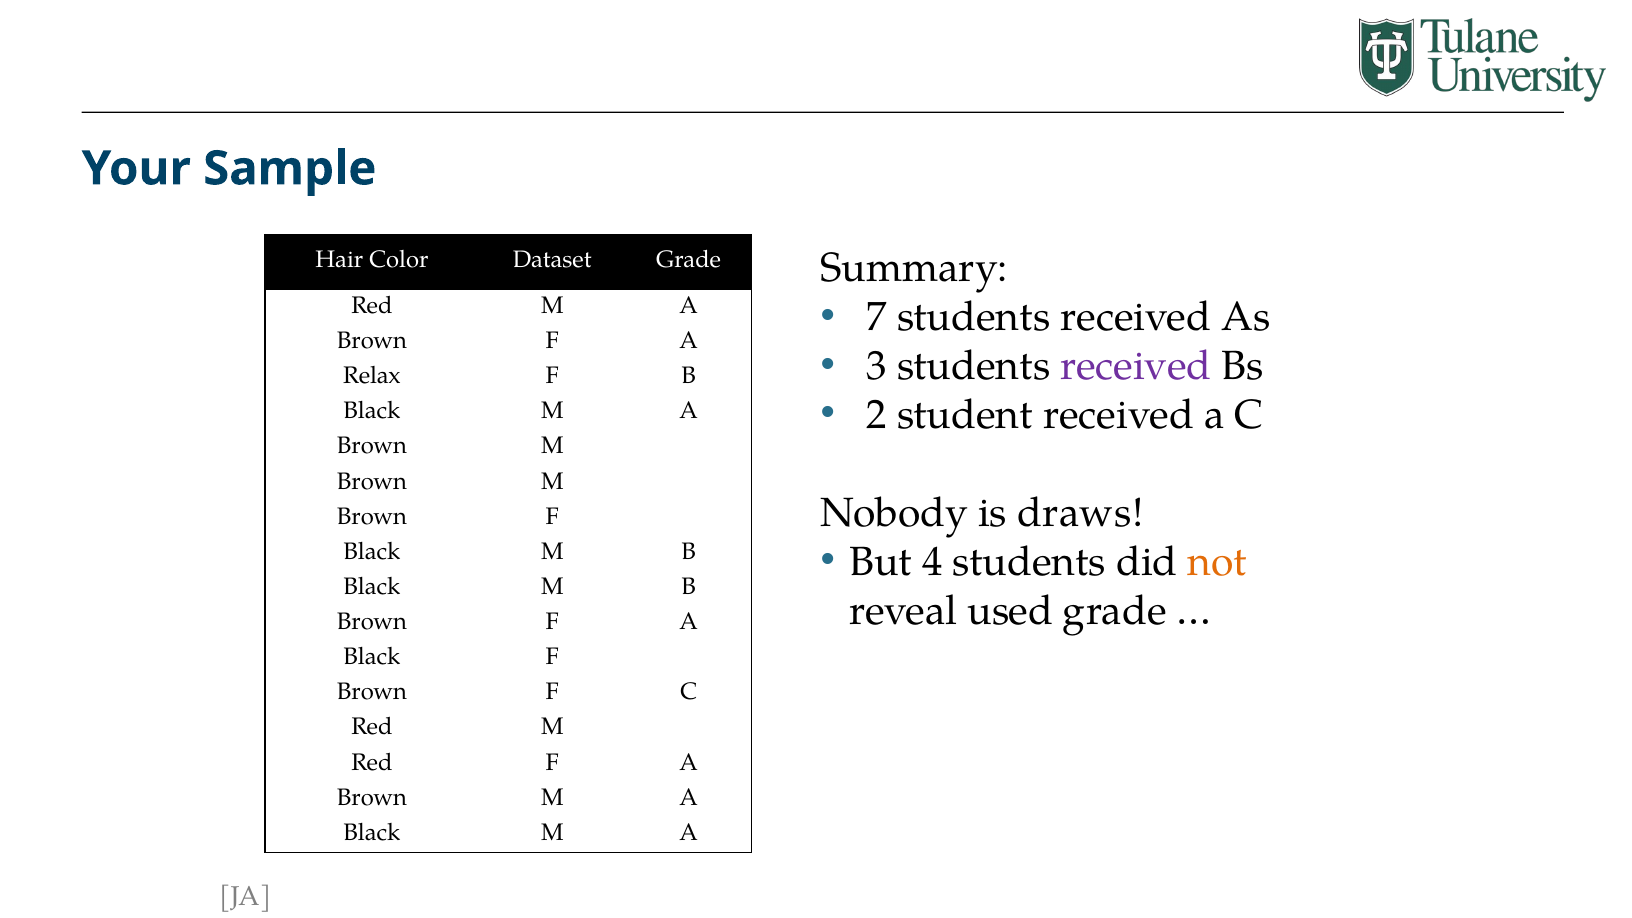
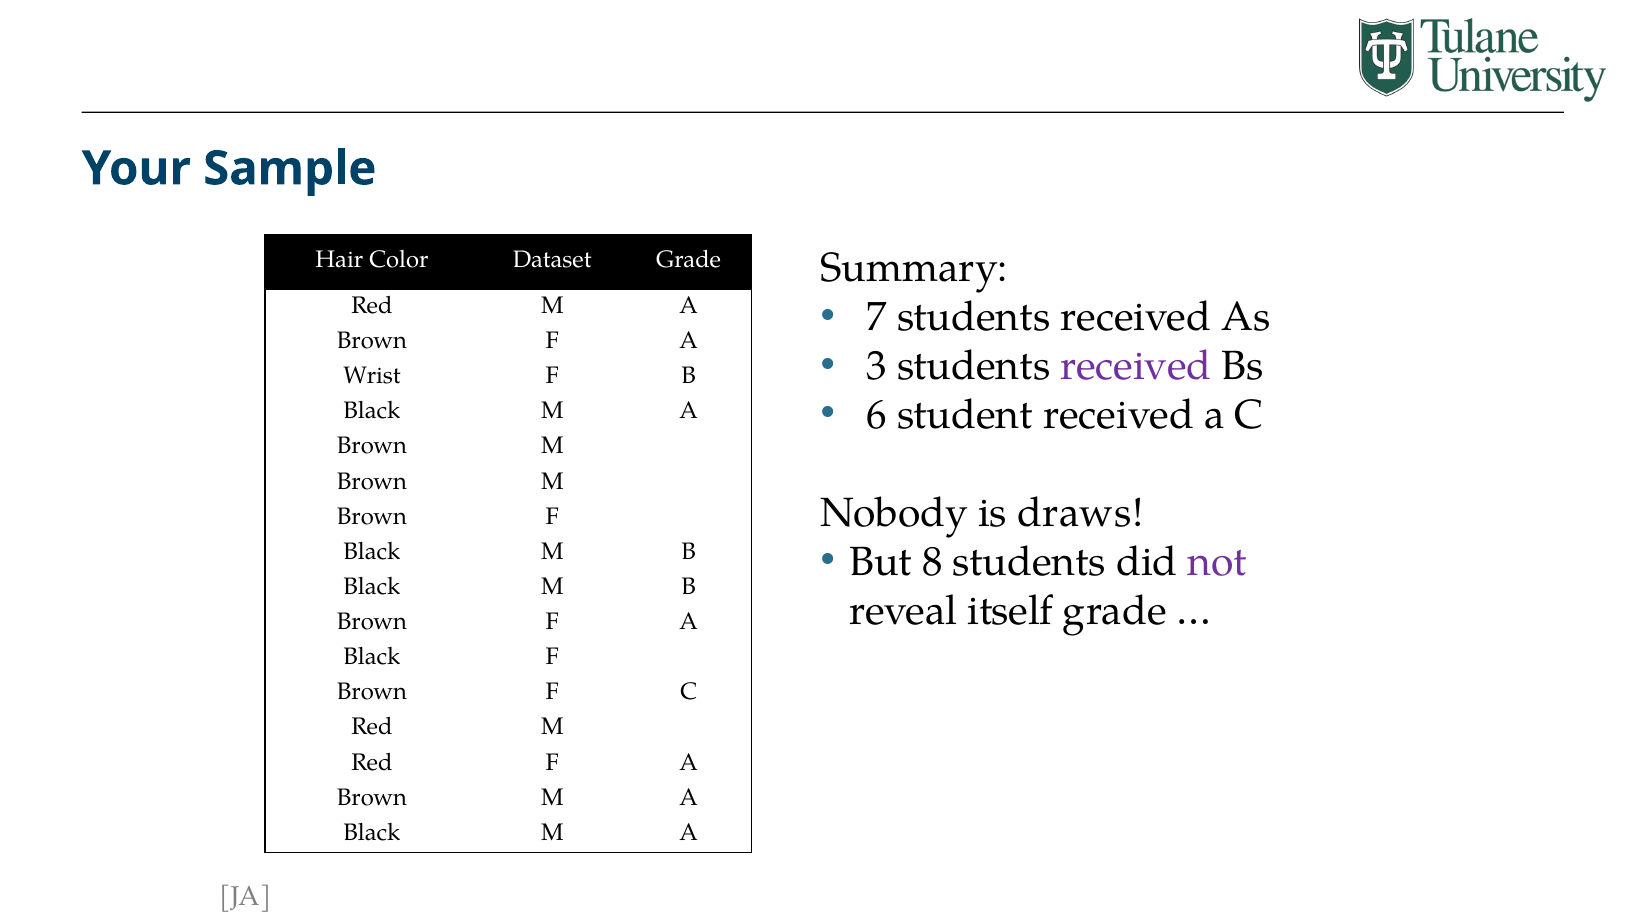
Relax: Relax -> Wrist (372, 376)
2: 2 -> 6 (877, 415)
4: 4 -> 8 (932, 562)
not colour: orange -> purple (1217, 562)
used: used -> itself (1010, 611)
